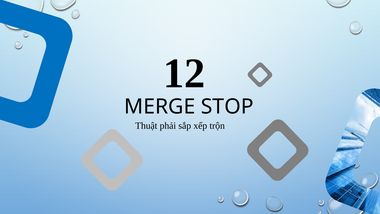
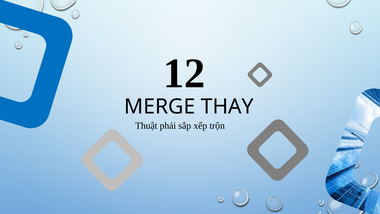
STOP: STOP -> THAY (227, 107)
